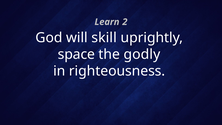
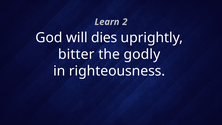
skill: skill -> dies (104, 38)
space: space -> bitter (76, 54)
